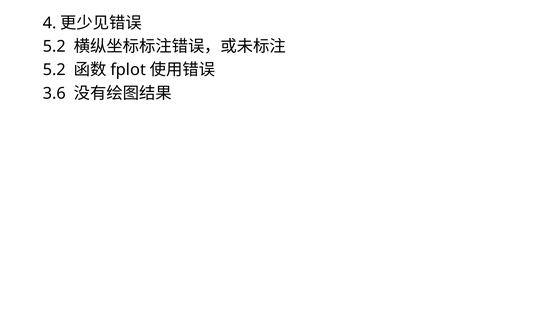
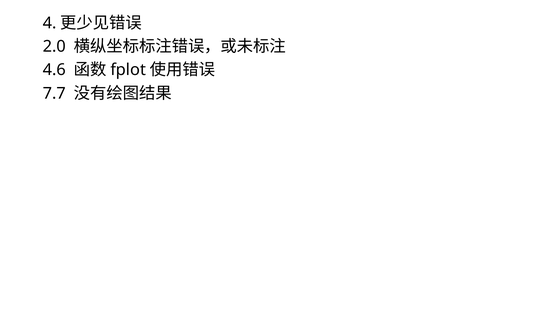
5.2: 5.2 -> 2.0 (54, 46)
5.2: 5.2 -> 4.6 (54, 70)
3.6: 3.6 -> 7.7 (54, 93)
